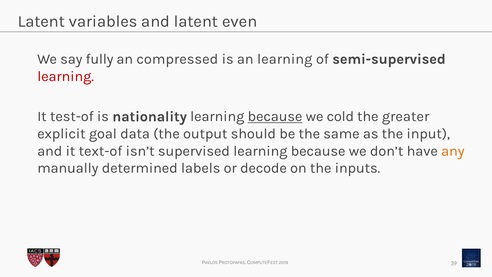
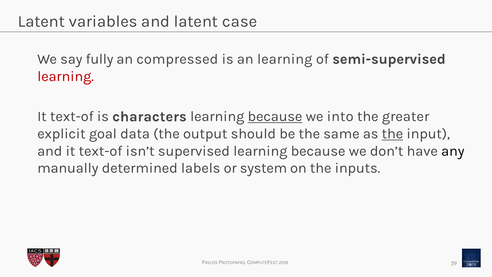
even: even -> case (240, 22)
test-of: test-of -> text-of (72, 116)
nationality: nationality -> characters (149, 116)
cold: cold -> into (340, 116)
the underline: none -> present (392, 134)
any colour: orange -> black (453, 151)
decode: decode -> system (264, 168)
